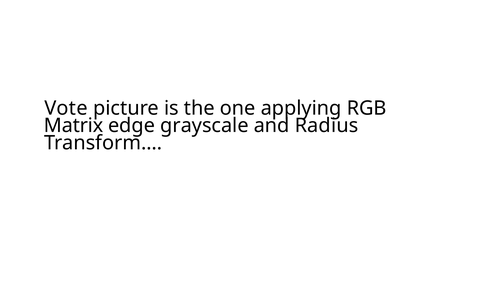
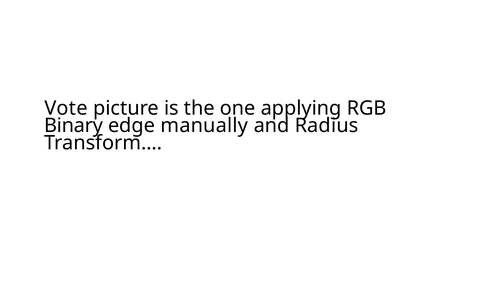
Matrix: Matrix -> Binary (74, 125)
grayscale: grayscale -> manually (204, 125)
